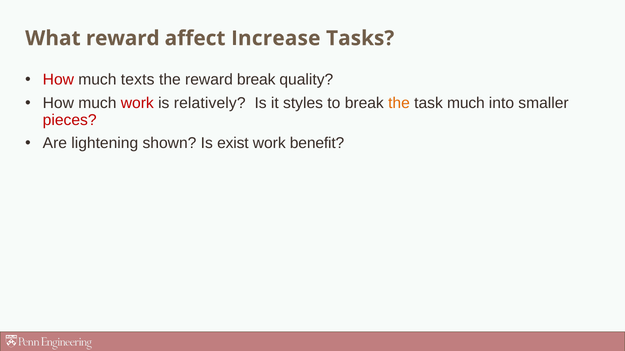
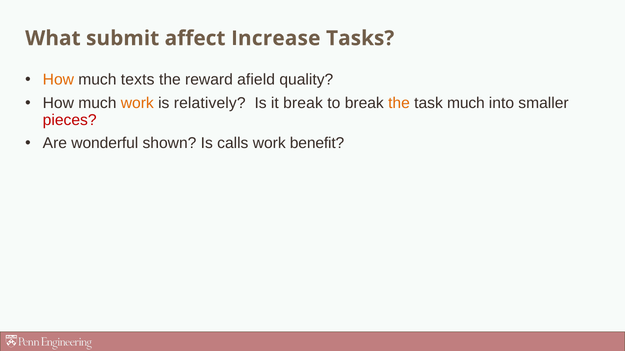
What reward: reward -> submit (123, 38)
How colour: red -> orange (58, 80)
reward break: break -> afield (256, 80)
work colour: red -> orange (137, 103)
it styles: styles -> break (303, 103)
lightening: lightening -> wonderful (105, 143)
exist: exist -> calls (233, 143)
